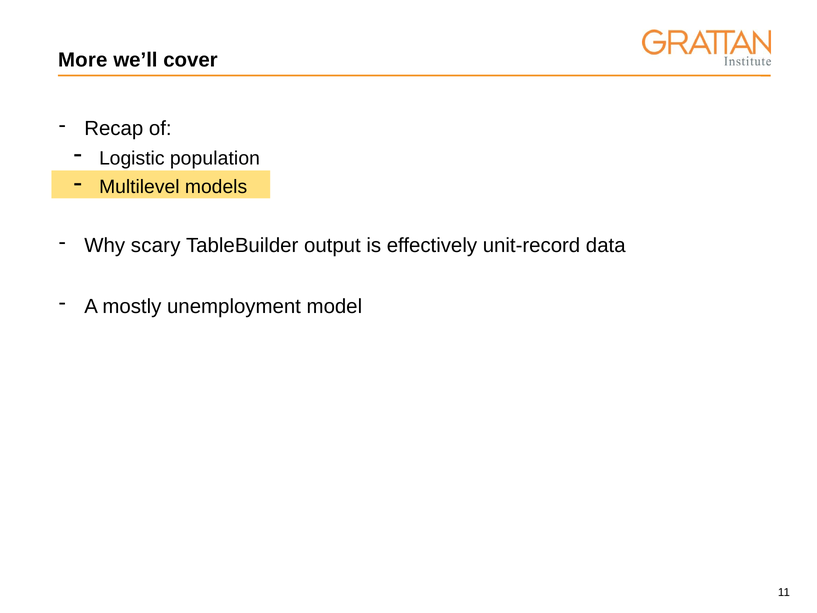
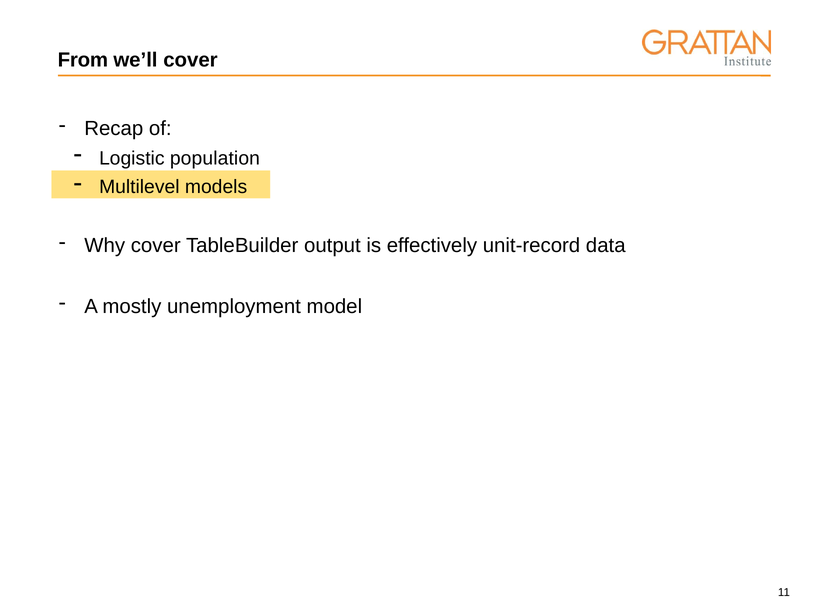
More: More -> From (83, 60)
Why scary: scary -> cover (156, 246)
